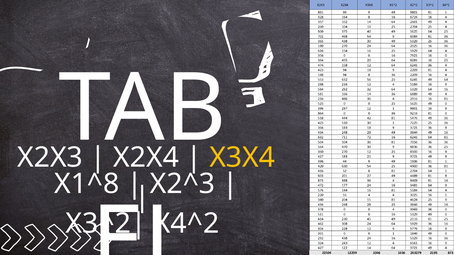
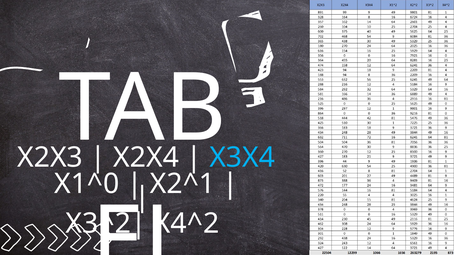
X3X4 colour: yellow -> light blue (242, 158)
X1^8: X1^8 -> X1^0 (87, 184)
X2^3: X2^3 -> X2^1 (182, 184)
